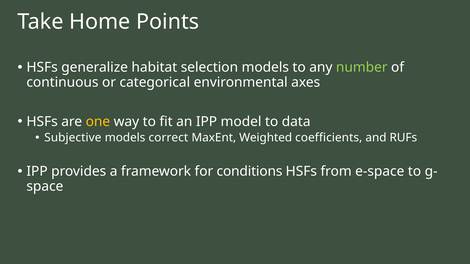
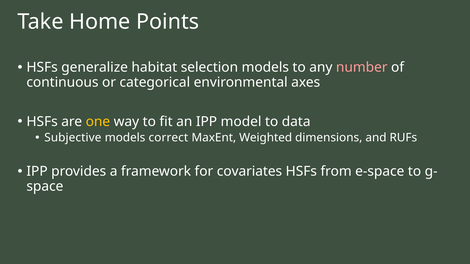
number colour: light green -> pink (362, 68)
coefficients: coefficients -> dimensions (329, 138)
conditions: conditions -> covariates (249, 172)
